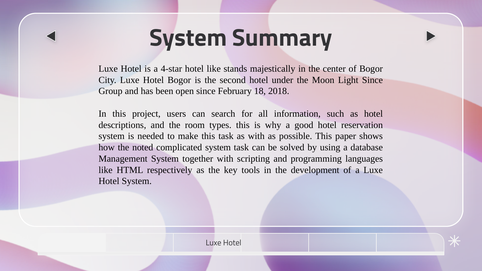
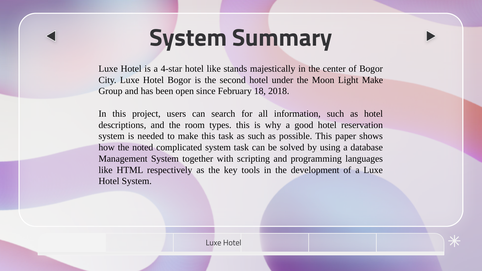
Light Since: Since -> Make (373, 80)
as with: with -> such (256, 136)
